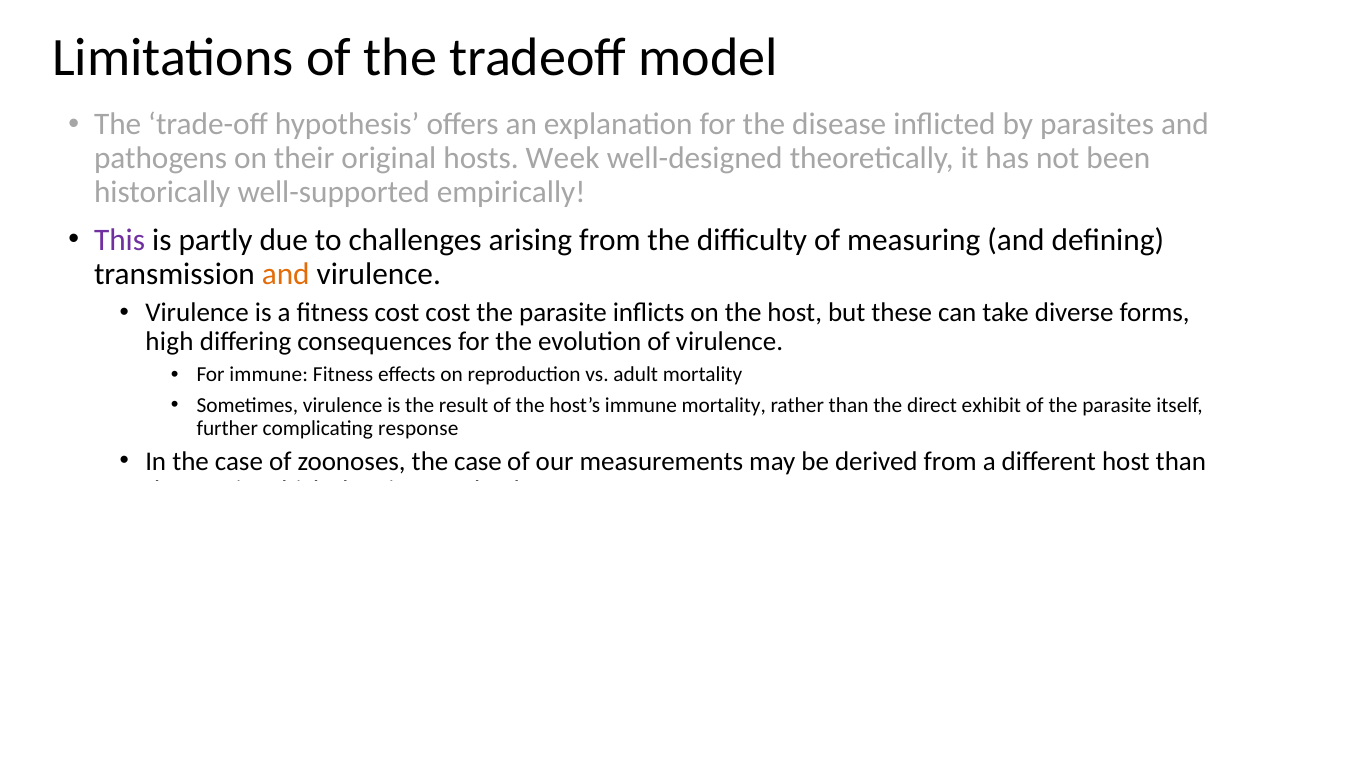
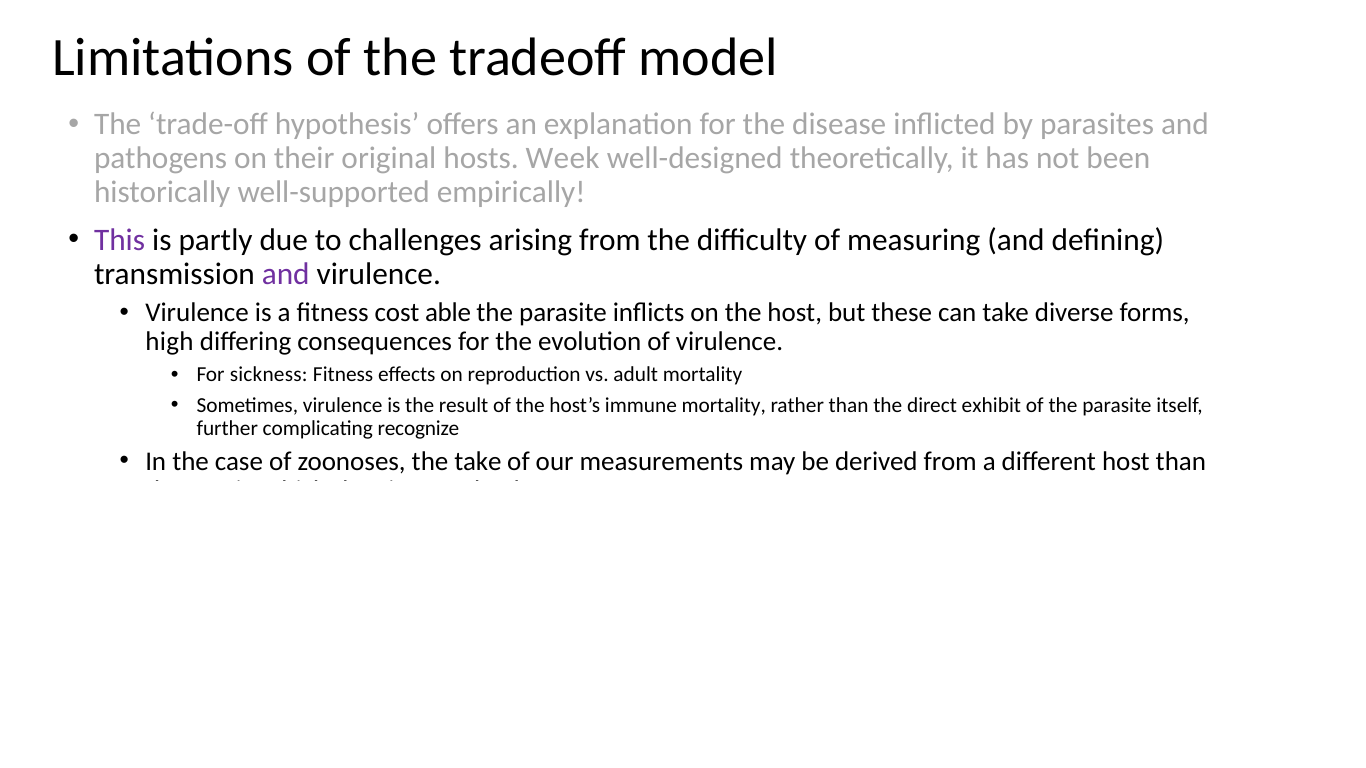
and colour: orange -> purple (286, 274)
cost cost: cost -> able (448, 313)
For immune: immune -> sickness (269, 375)
response: response -> recognize (418, 428)
zoonoses the case: case -> take (478, 461)
